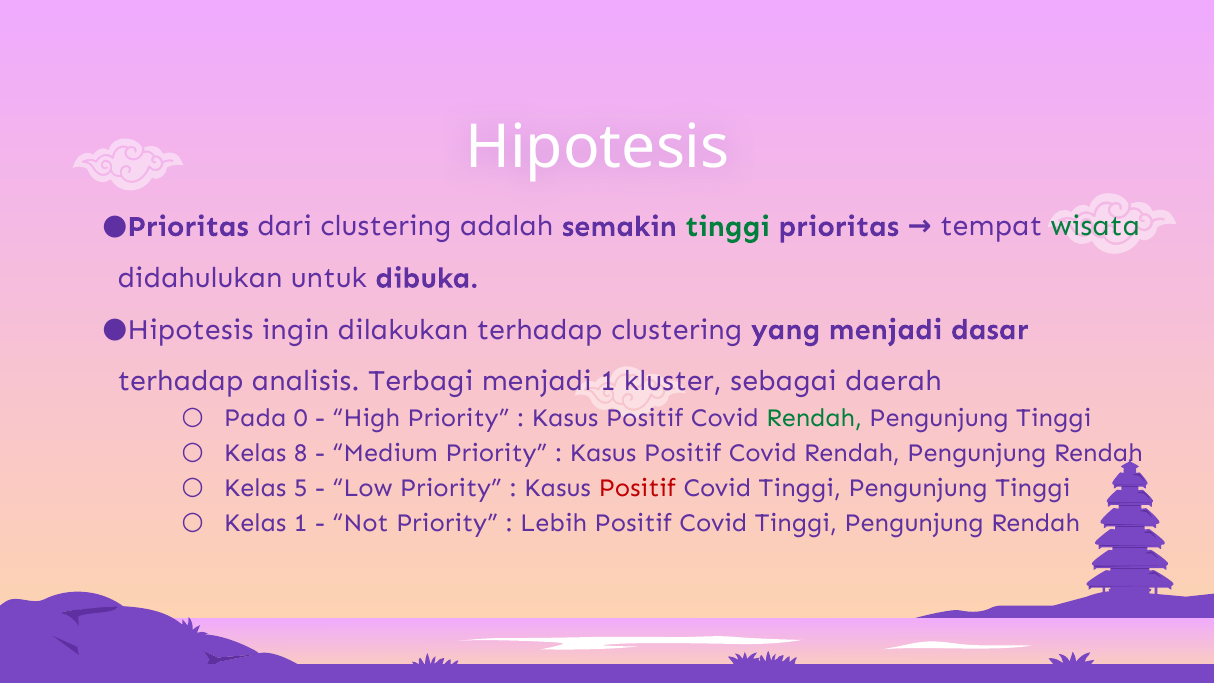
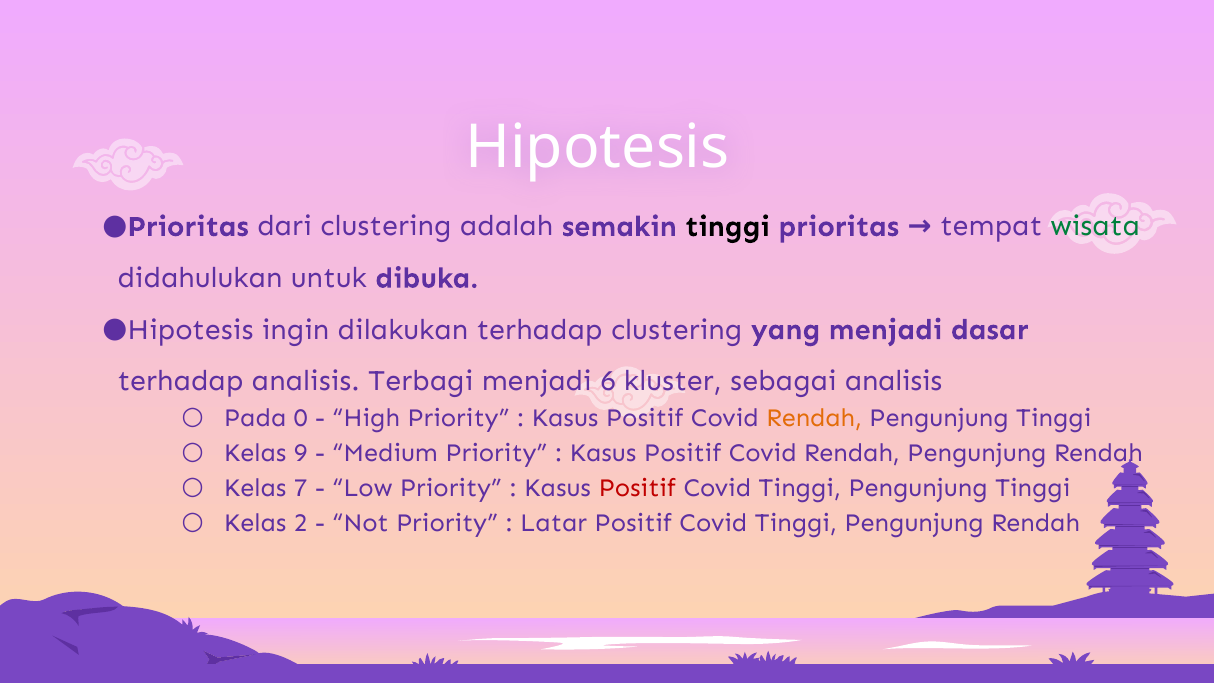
tinggi colour: green -> black (728, 226)
menjadi 1: 1 -> 6 (608, 381)
sebagai daerah: daerah -> analisis (894, 381)
Rendah colour: green -> orange (814, 418)
8: 8 -> 9 (301, 453)
5: 5 -> 7 (301, 488)
Kelas 1: 1 -> 2 (301, 523)
Lebih: Lebih -> Latar (554, 523)
